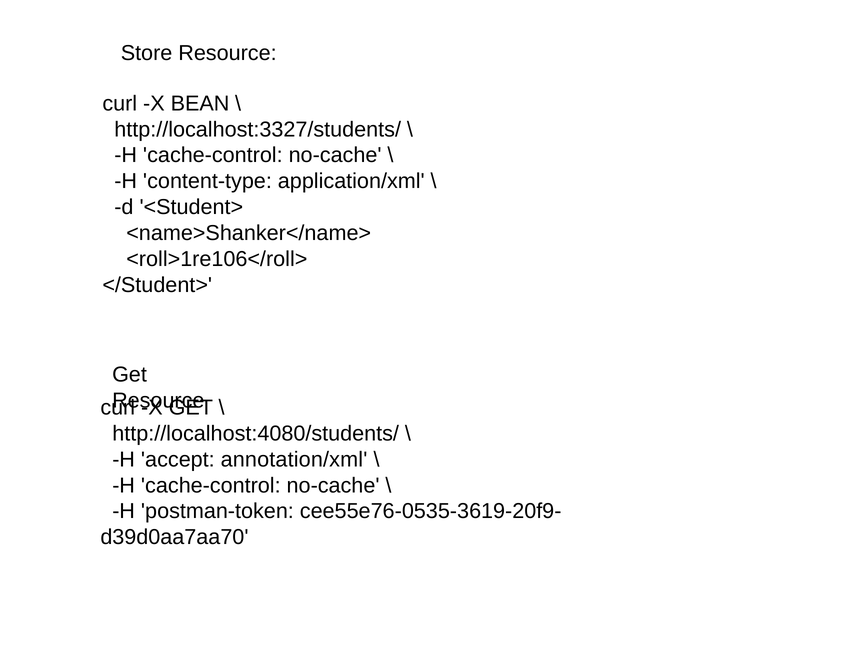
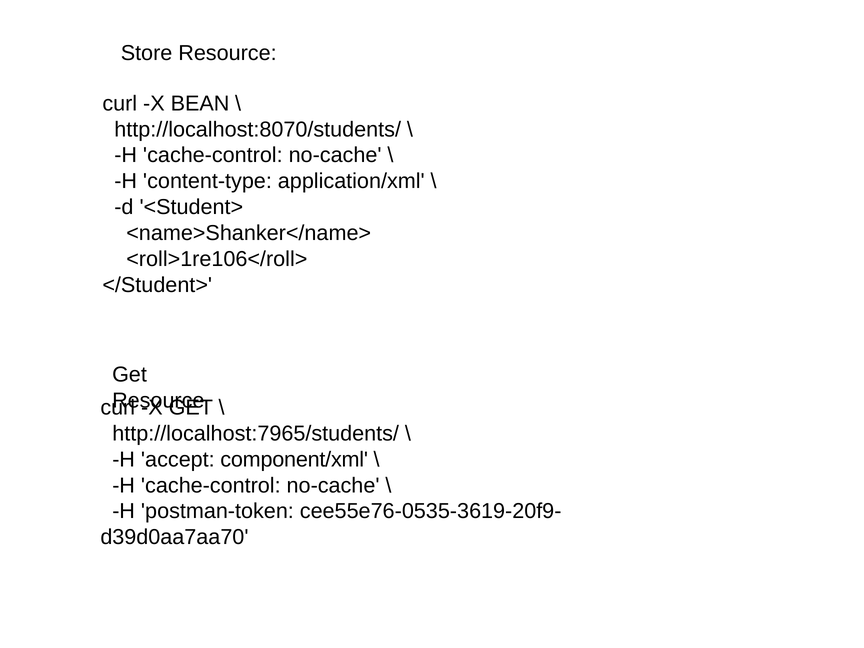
http://localhost:3327/students/: http://localhost:3327/students/ -> http://localhost:8070/students/ (258, 129)
http://localhost:4080/students/: http://localhost:4080/students/ -> http://localhost:7965/students/ (256, 434)
annotation/xml: annotation/xml -> component/xml (294, 459)
